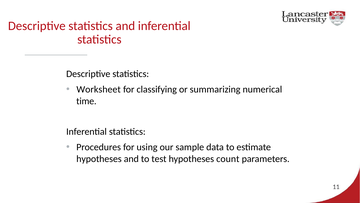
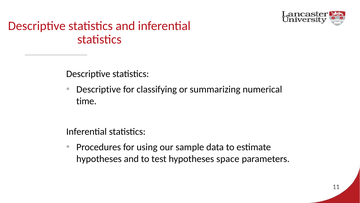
Worksheet: Worksheet -> Descriptive (99, 89)
count: count -> space (228, 158)
